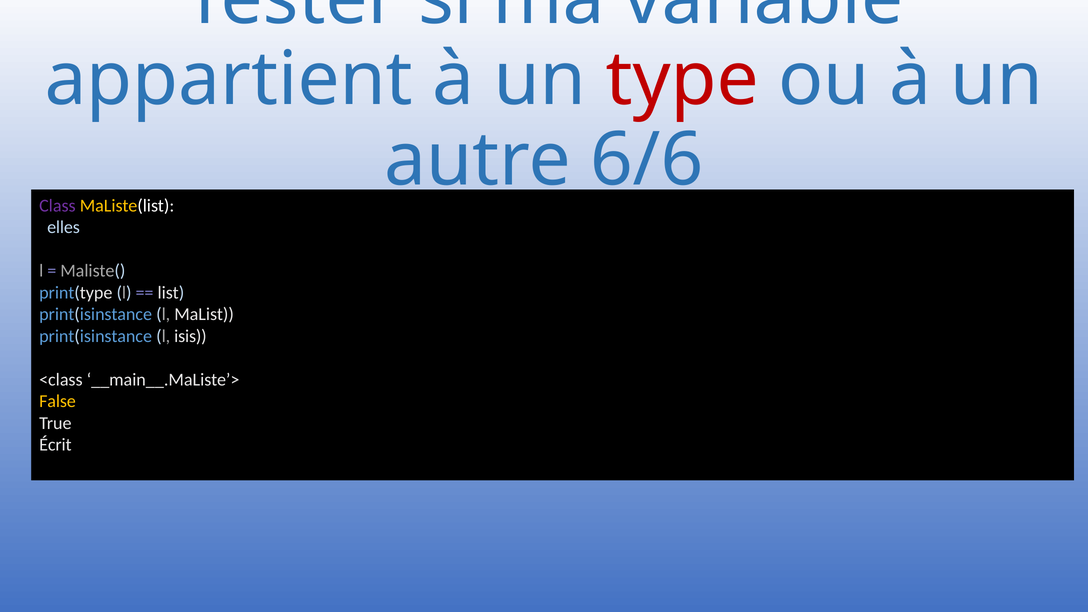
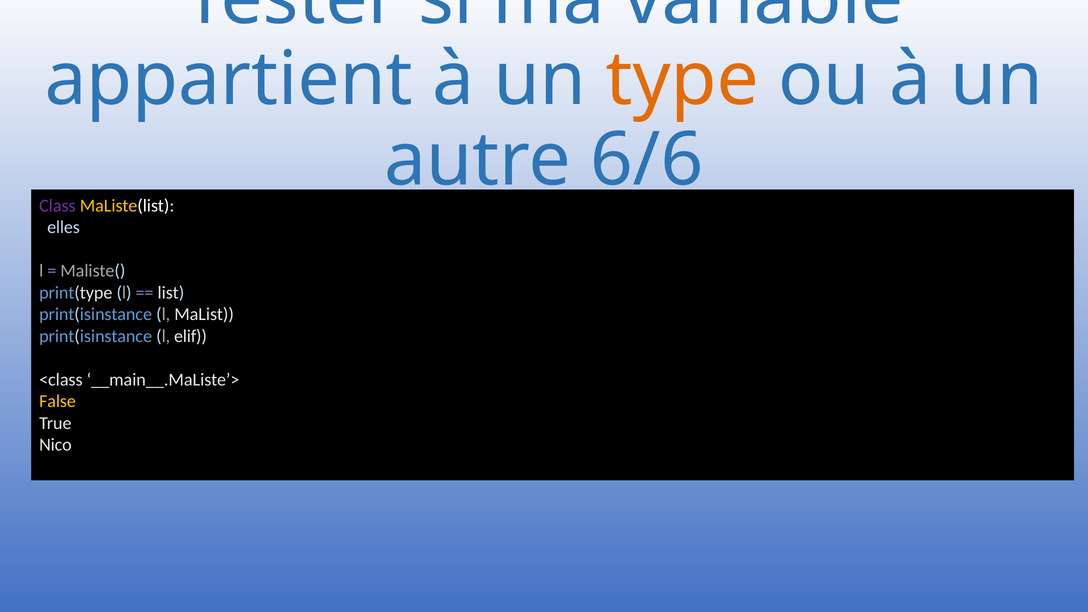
type colour: red -> orange (682, 79)
isis: isis -> elif (190, 336)
Écrit: Écrit -> Nico (55, 445)
